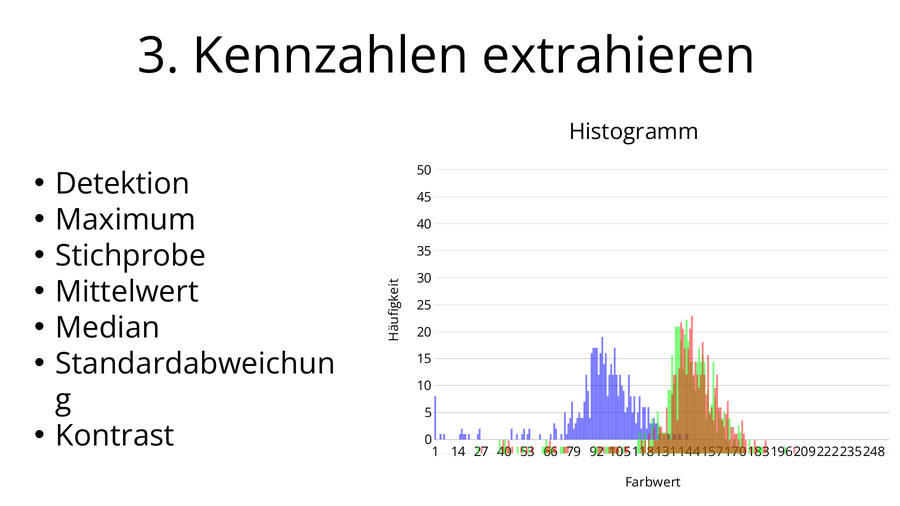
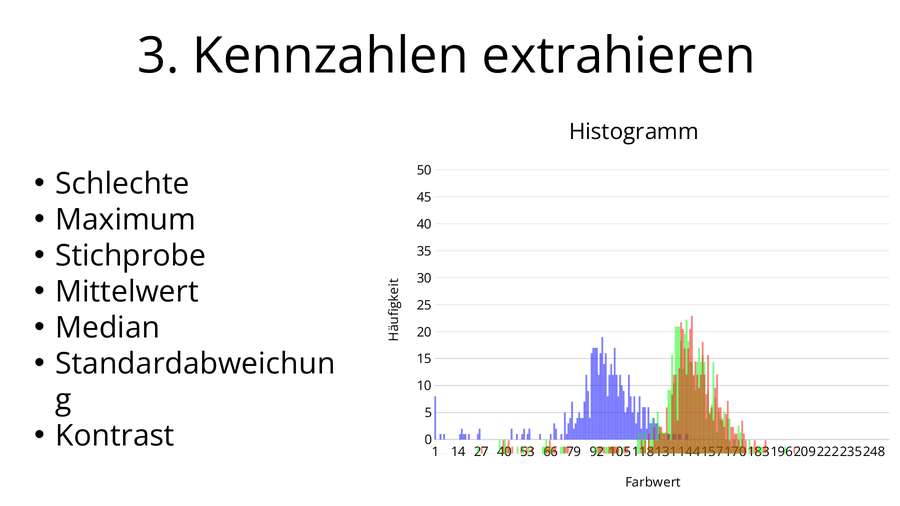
Detektion: Detektion -> Schlechte (122, 184)
